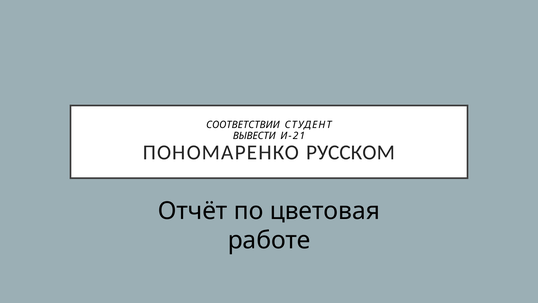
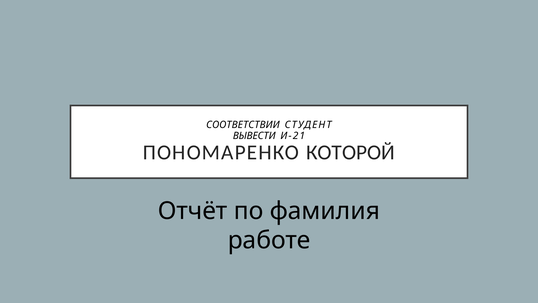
РУССКОМ: РУССКОМ -> КОТОРОЙ (350, 152)
цветовая: цветовая -> фамилия (325, 211)
